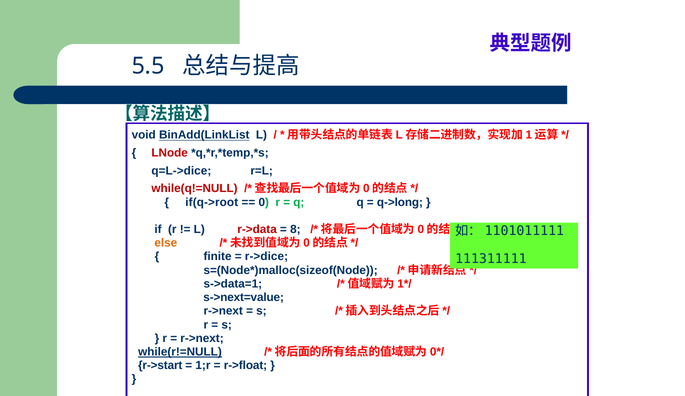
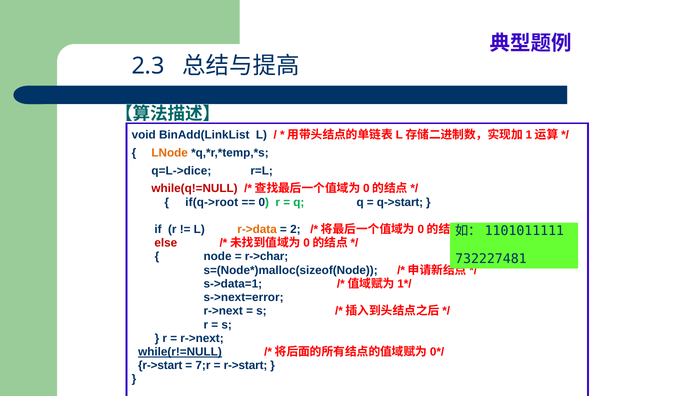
5.5: 5.5 -> 2.3 (148, 66)
BinAdd(LinkList underline: present -> none (204, 135)
LNode colour: red -> orange (170, 153)
q->long: q->long -> q->start (400, 202)
r->data colour: red -> orange (257, 229)
8: 8 -> 2 (295, 229)
else colour: orange -> red (166, 243)
finite: finite -> node (218, 256)
r->dice: r->dice -> r->char (267, 256)
111311111: 111311111 -> 732227481 (491, 259)
s->next=value: s->next=value -> s->next=error (244, 297)
1;r: 1;r -> 7;r (203, 365)
r->float: r->float -> r->start (245, 365)
